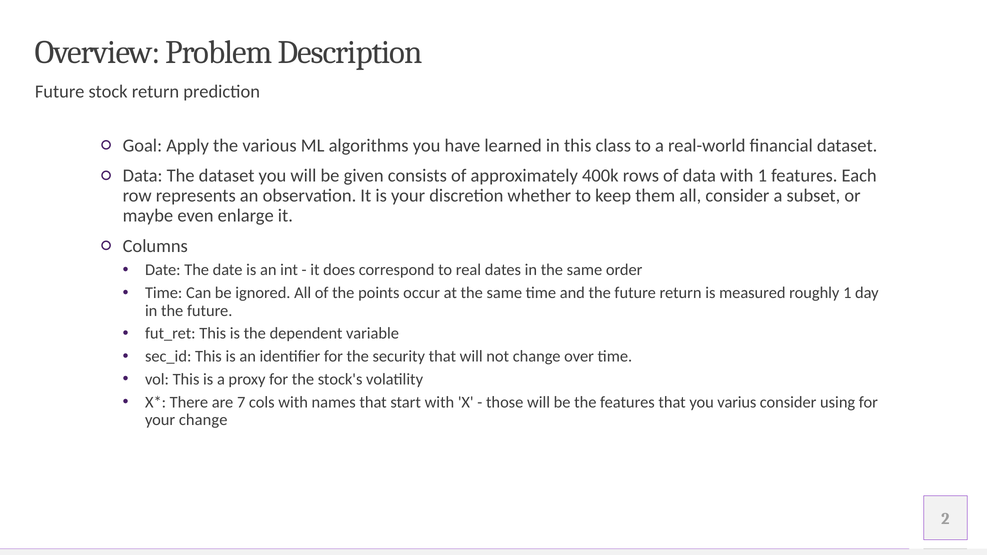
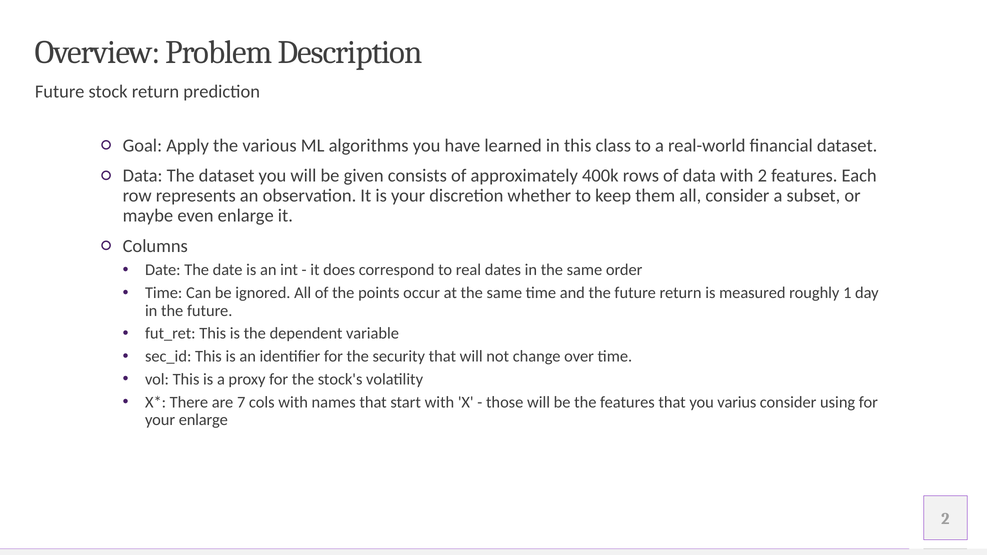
with 1: 1 -> 2 (762, 176)
your change: change -> enlarge (203, 420)
